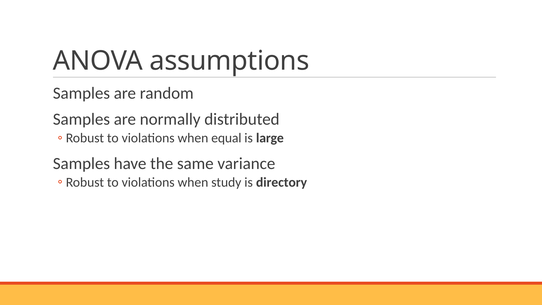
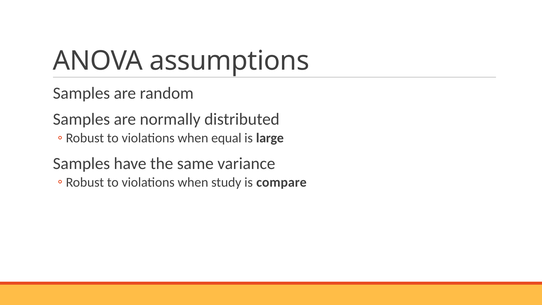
directory: directory -> compare (281, 182)
